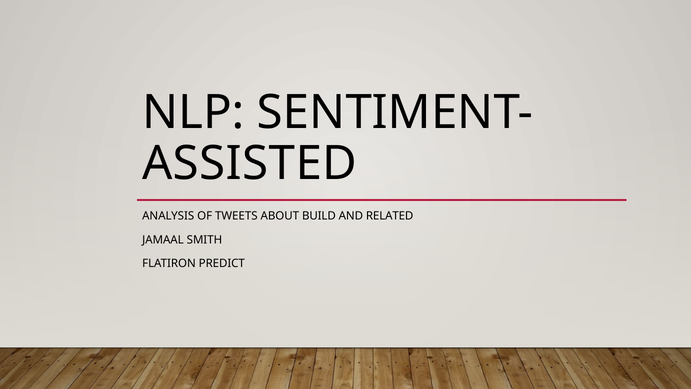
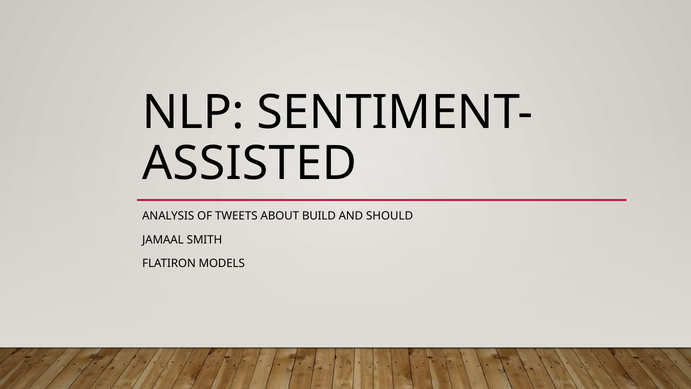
RELATED: RELATED -> SHOULD (390, 216)
PREDICT: PREDICT -> MODELS (222, 263)
